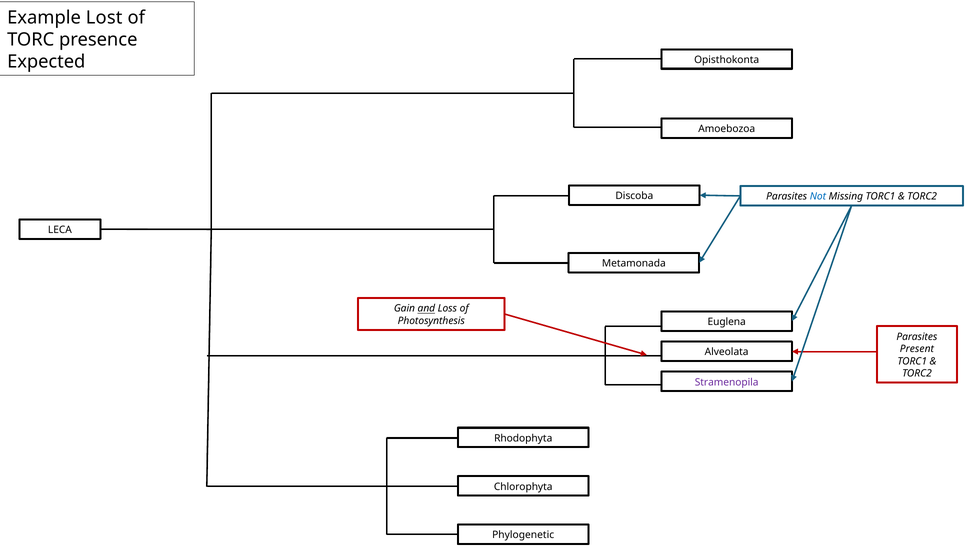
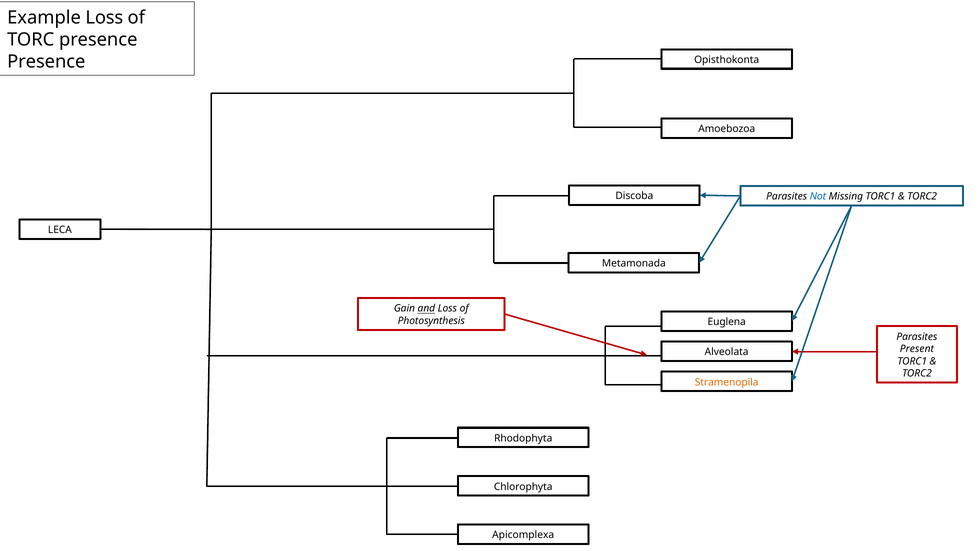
Example Lost: Lost -> Loss (104, 18)
Expected: Expected -> Presence (46, 62)
Stramenopila colour: purple -> orange (727, 382)
Phylogenetic: Phylogenetic -> Apicomplexa (523, 535)
